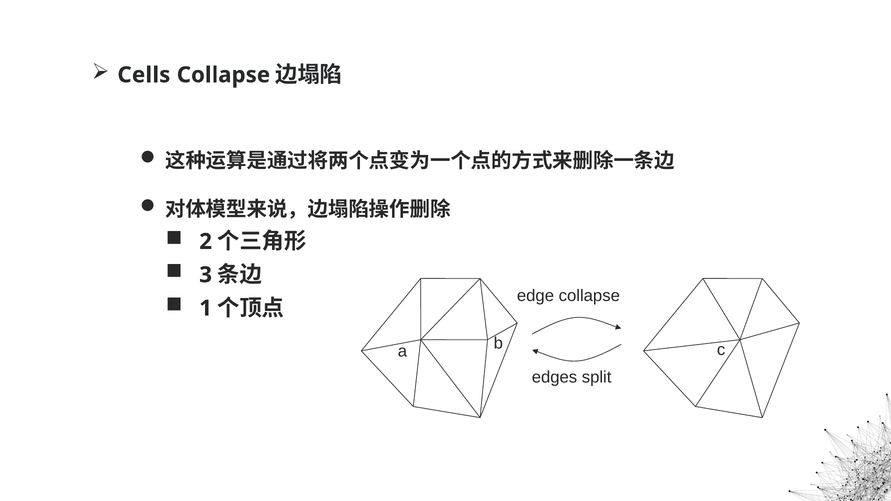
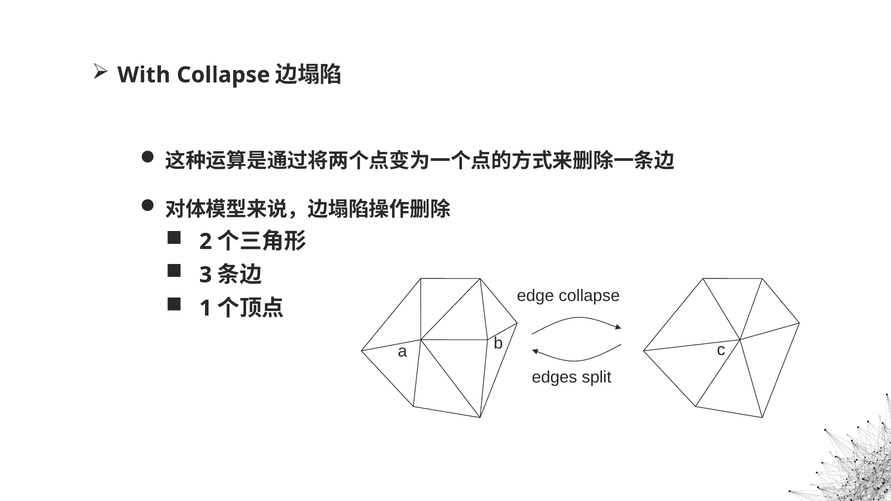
Cells: Cells -> With (144, 75)
